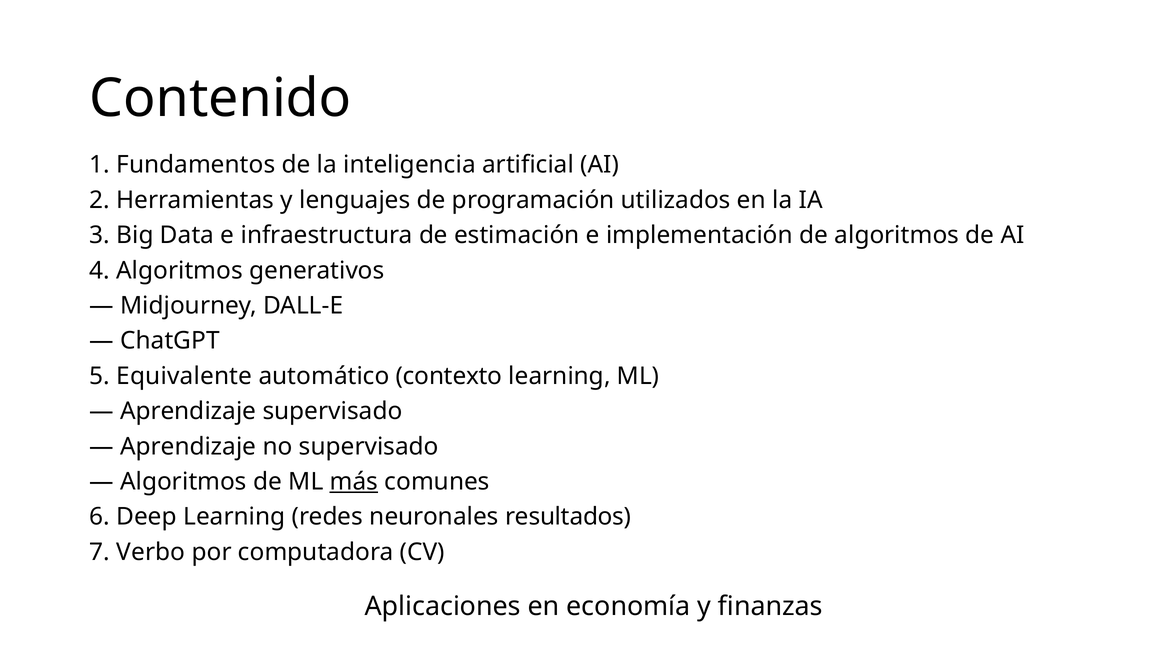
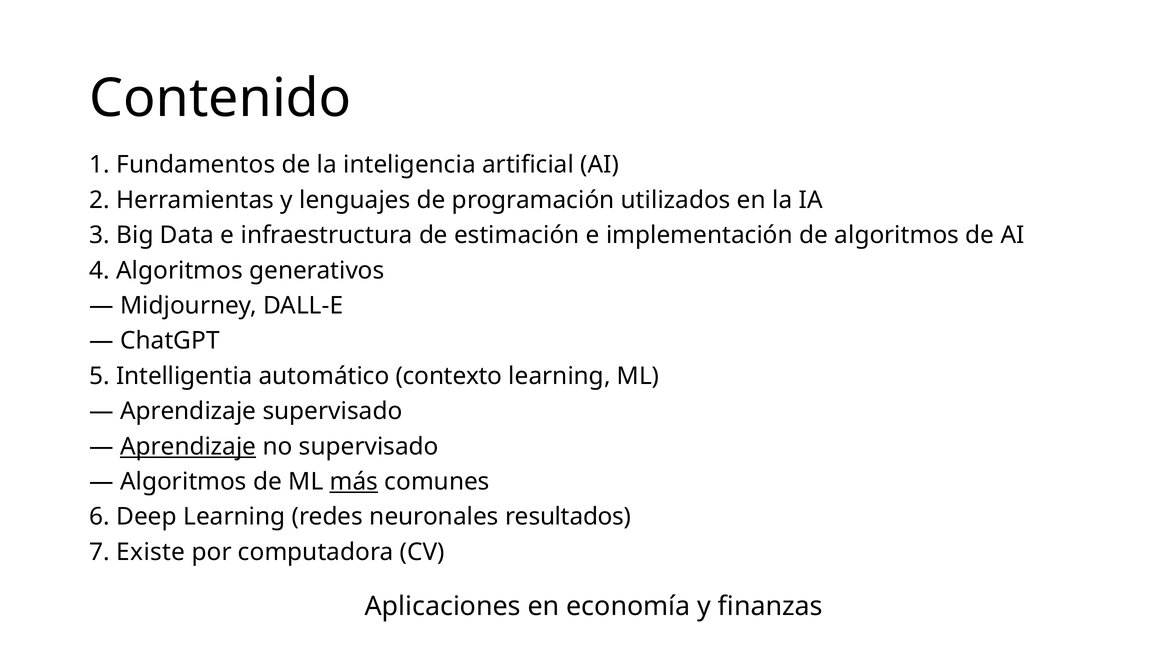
Equivalente: Equivalente -> Intelligentia (184, 376)
Aprendizaje underline: none -> present (188, 446)
Verbo: Verbo -> Existe (151, 552)
